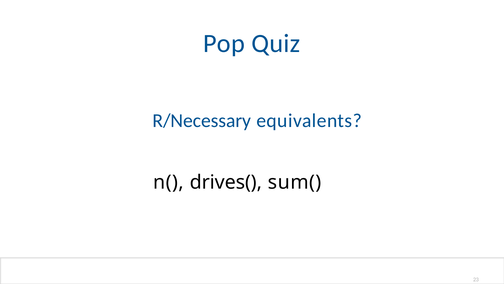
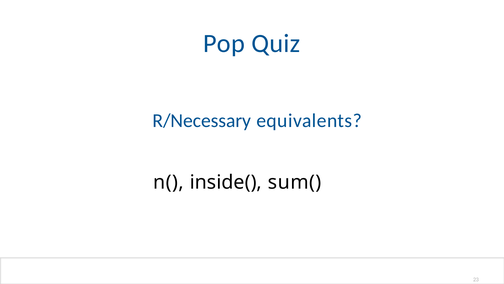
drives(: drives( -> inside( (226, 182)
